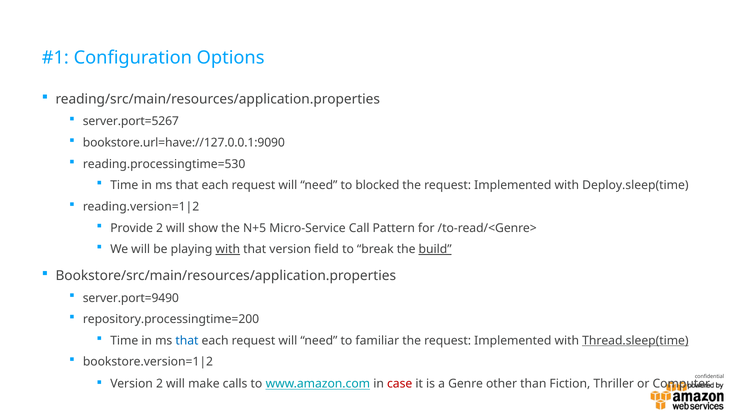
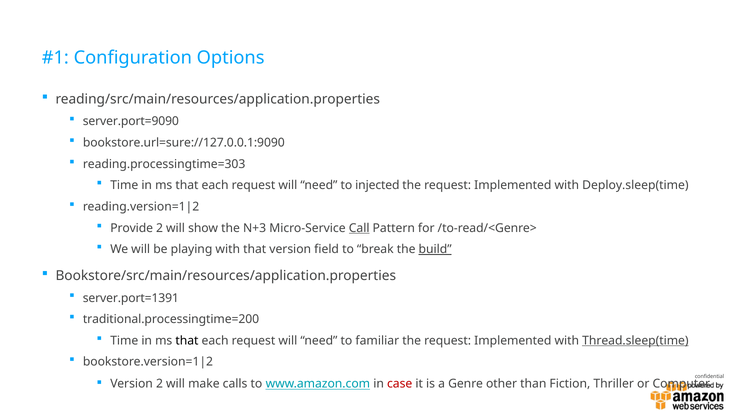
server.port=5267: server.port=5267 -> server.port=9090 (131, 121)
bookstore.url=have://127.0.0.1:9090: bookstore.url=have://127.0.0.1:9090 -> bookstore.url=sure://127.0.0.1:9090 (184, 143)
reading.processingtime=530: reading.processingtime=530 -> reading.processingtime=303 (164, 164)
blocked: blocked -> injected (377, 185)
N+5: N+5 -> N+3 (255, 228)
Call underline: none -> present (359, 228)
with underline: present -> none (228, 249)
server.port=9490: server.port=9490 -> server.port=1391 (131, 298)
repository.processingtime=200: repository.processingtime=200 -> traditional.processingtime=200 (171, 319)
that colour: blue -> black (187, 340)
